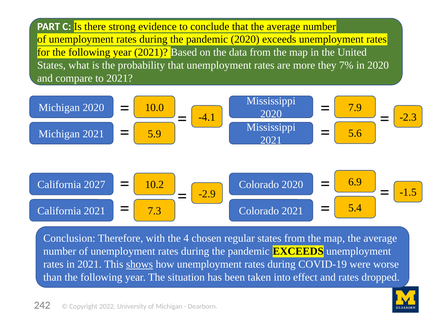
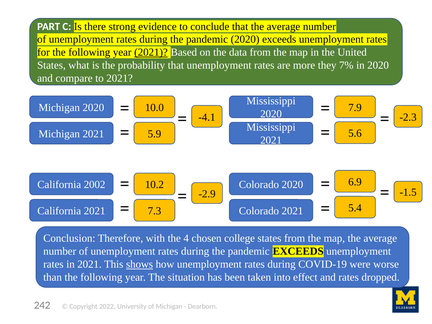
2021 underline: none -> present (151, 52)
2027: 2027 -> 2002 (95, 185)
regular: regular -> college (240, 238)
